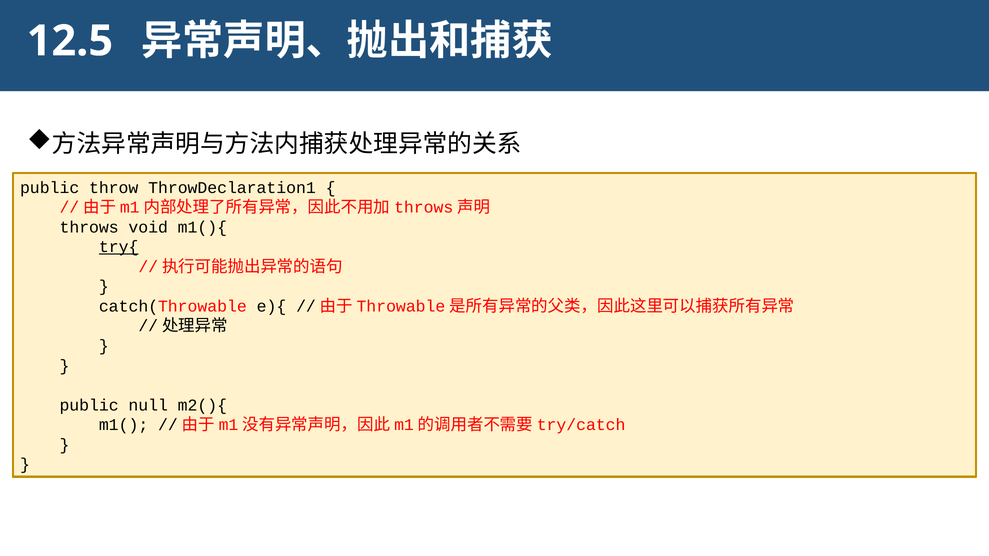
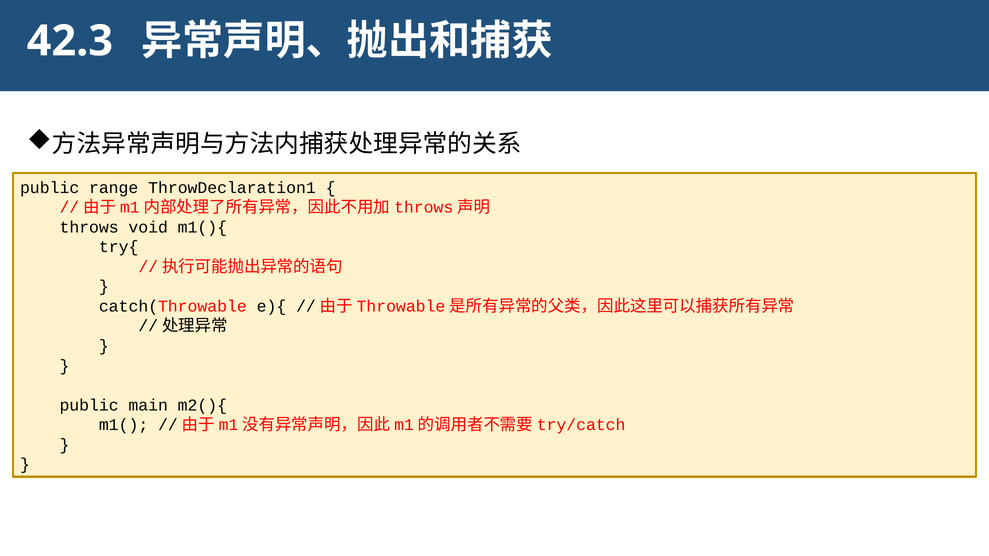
12.5: 12.5 -> 42.3 (70, 41)
throw: throw -> range (114, 188)
try{ underline: present -> none (119, 247)
null: null -> main (148, 405)
